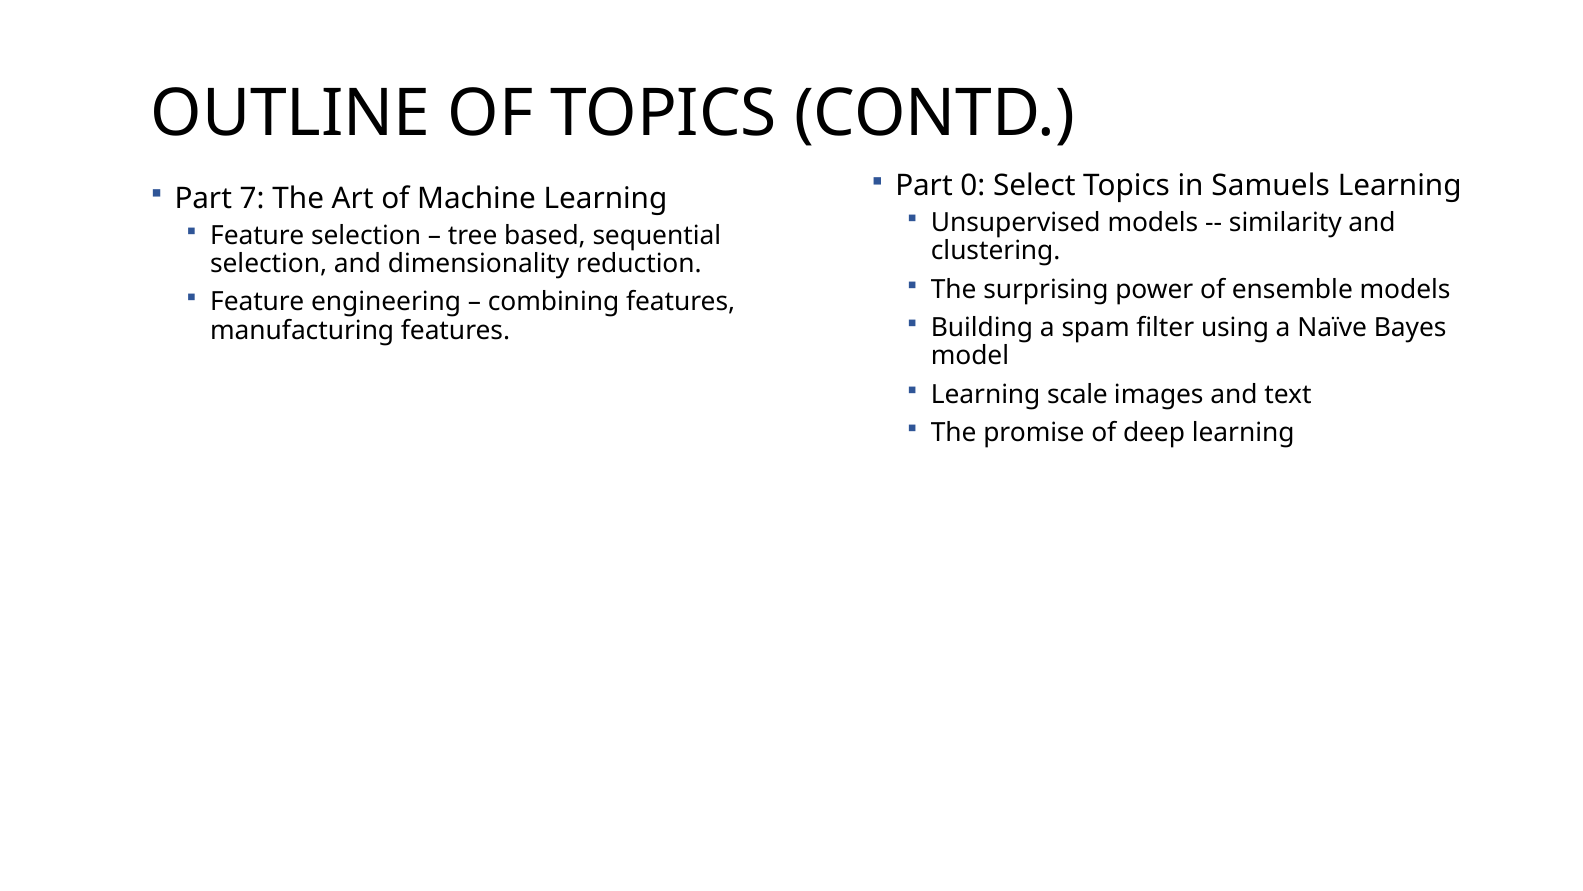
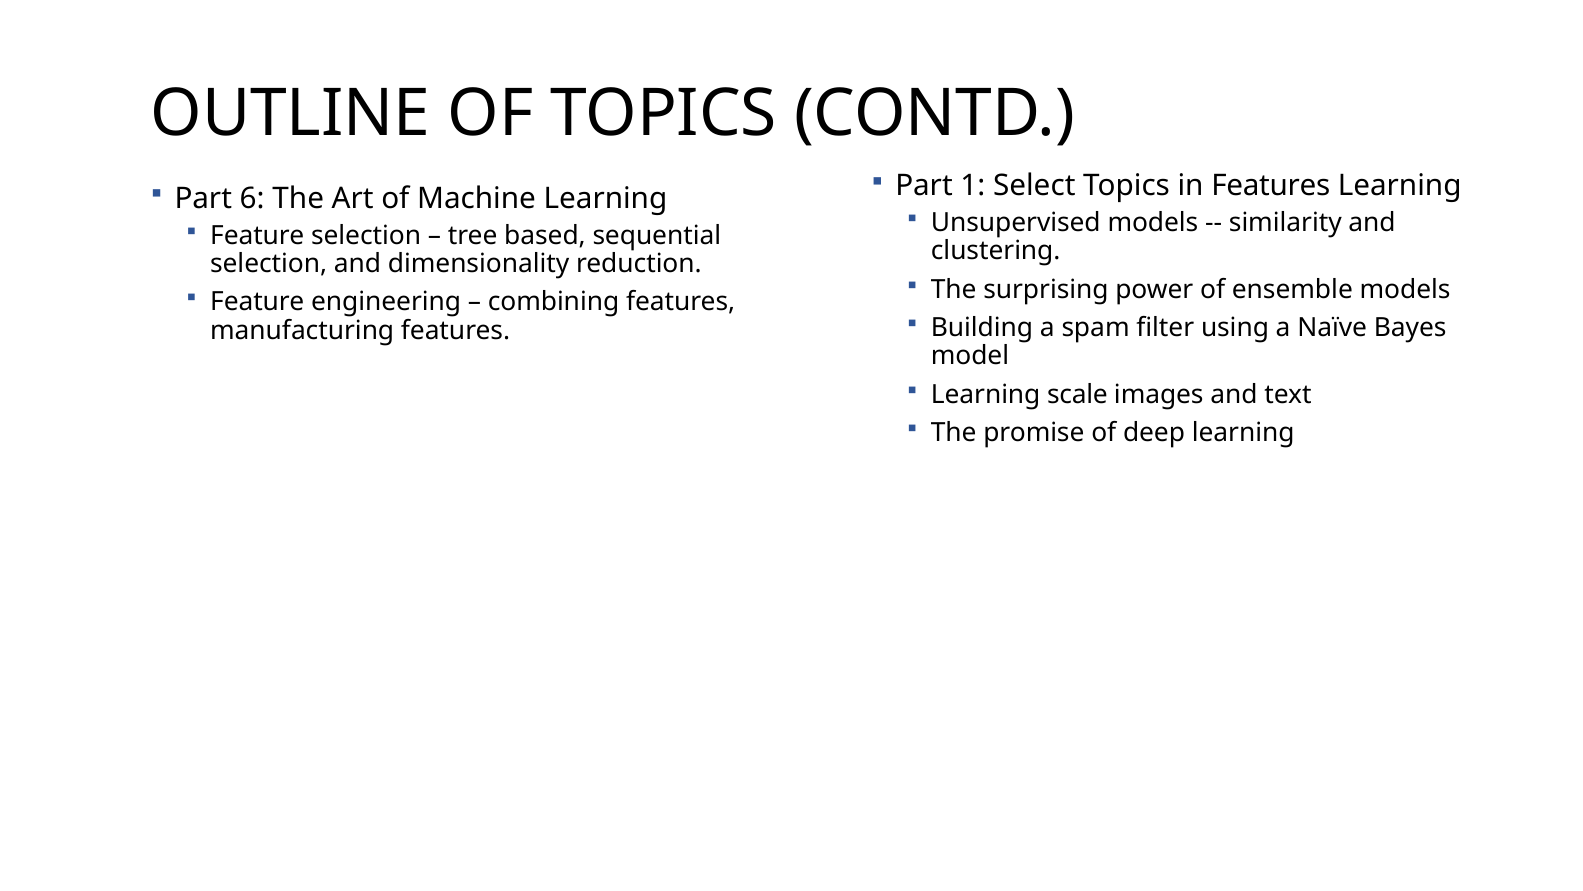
0: 0 -> 1 (973, 185)
in Samuels: Samuels -> Features (1271, 185)
7: 7 -> 6 (252, 198)
